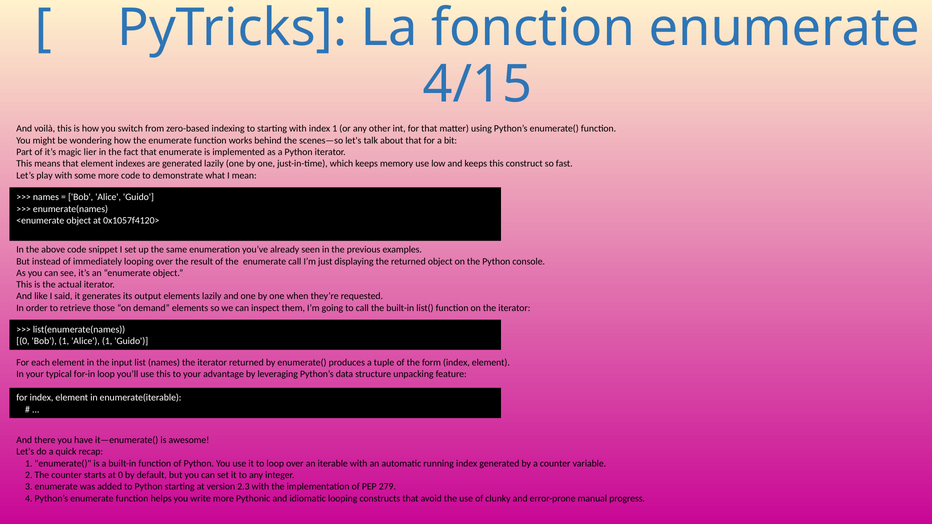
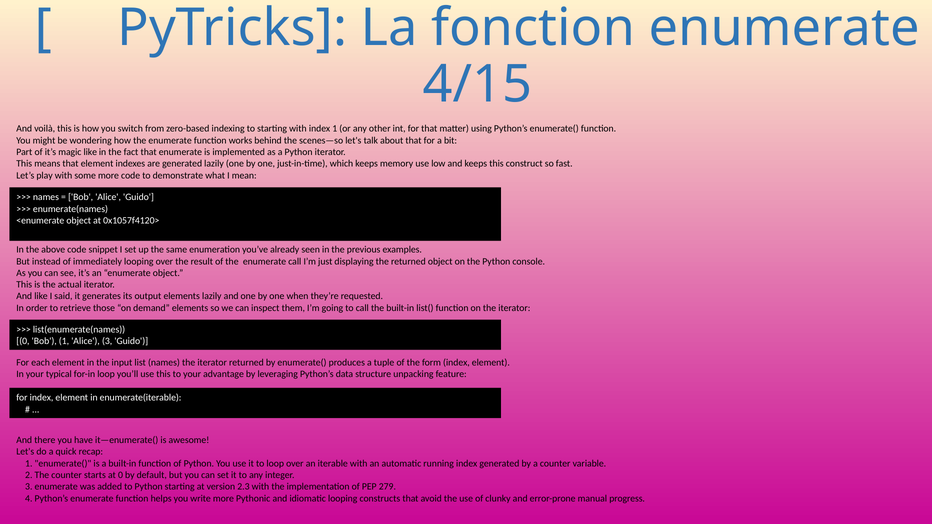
magic lier: lier -> like (90, 152)
Alice 1: 1 -> 3 (107, 341)
